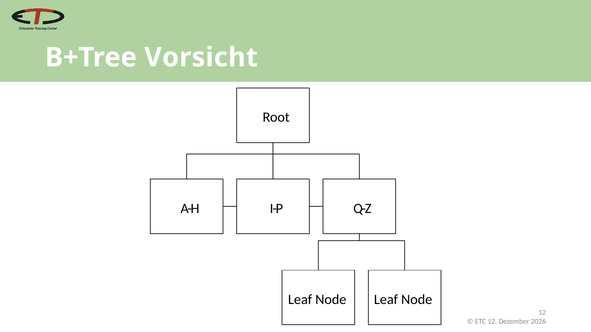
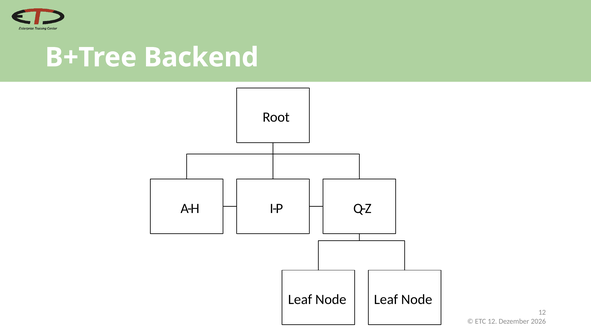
Vorsicht: Vorsicht -> Backend (201, 58)
